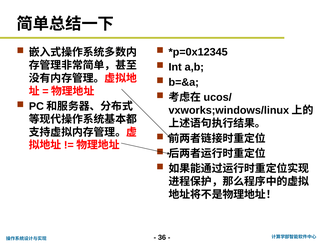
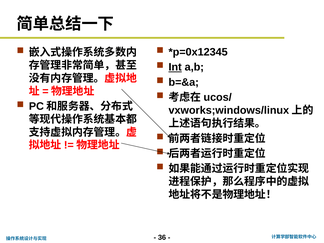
Int underline: none -> present (175, 67)
